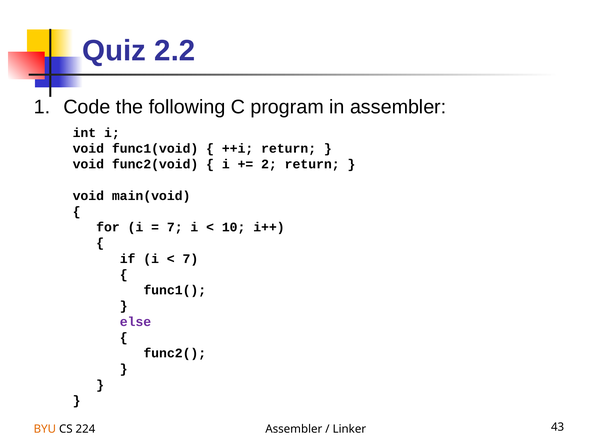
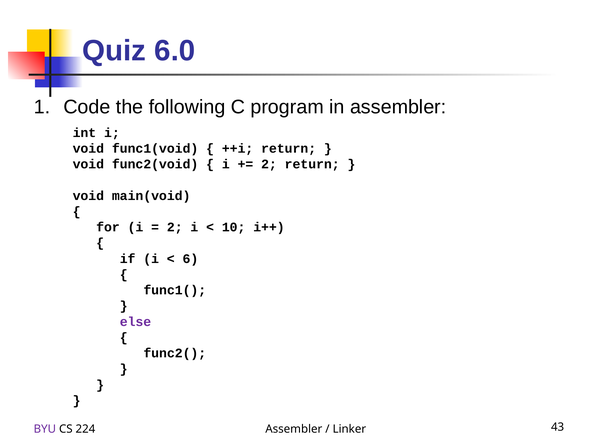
2.2: 2.2 -> 6.0 (175, 51)
7: 7 -> 2 (175, 227)
7: 7 -> 6 (190, 259)
BYU colour: orange -> purple (45, 429)
